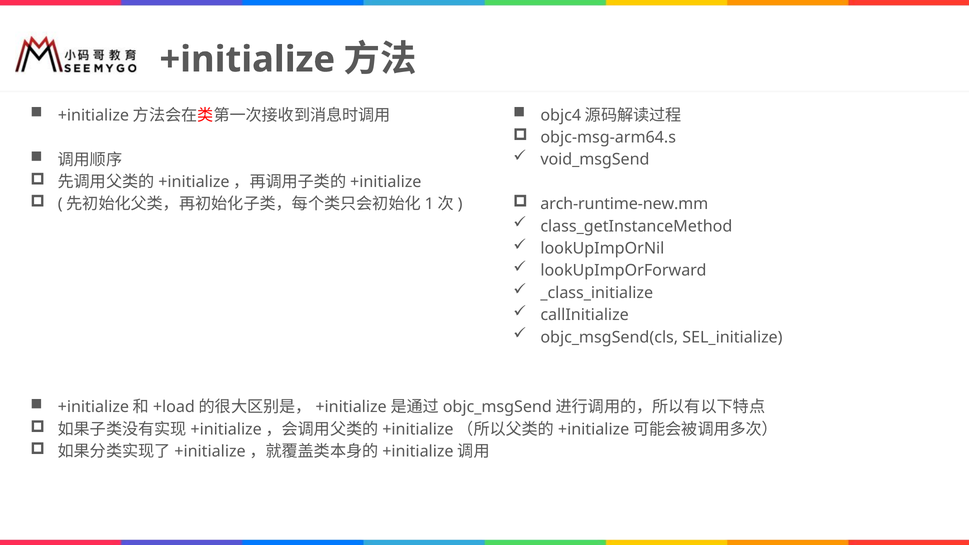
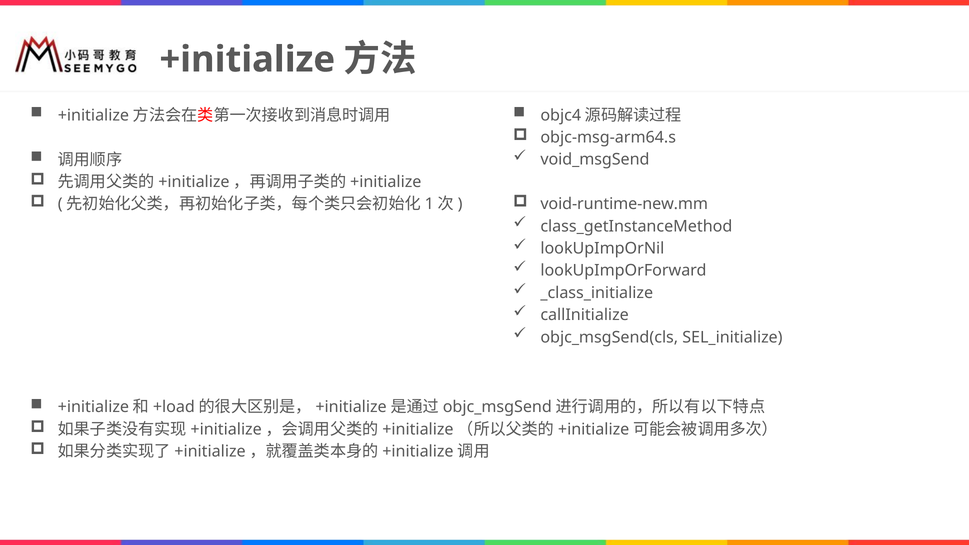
arch-runtime-new.mm: arch-runtime-new.mm -> void-runtime-new.mm (624, 204)
